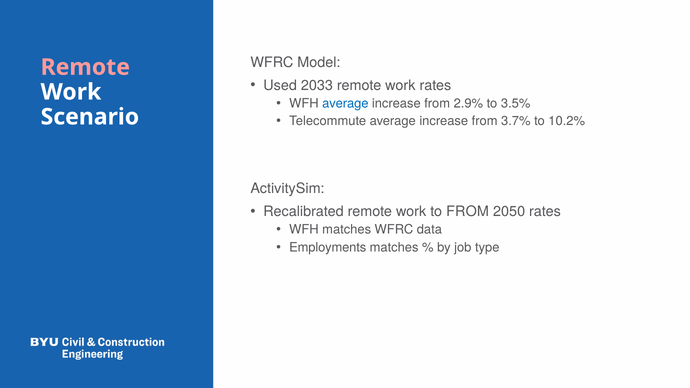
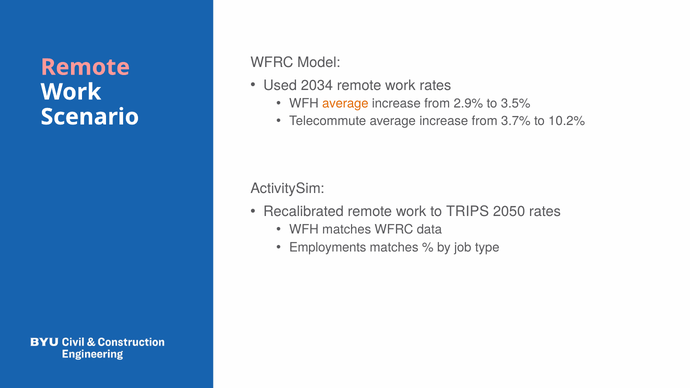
2033: 2033 -> 2034 (317, 85)
average colour: blue -> orange (345, 104)
to FROM: FROM -> TRIPS (468, 211)
